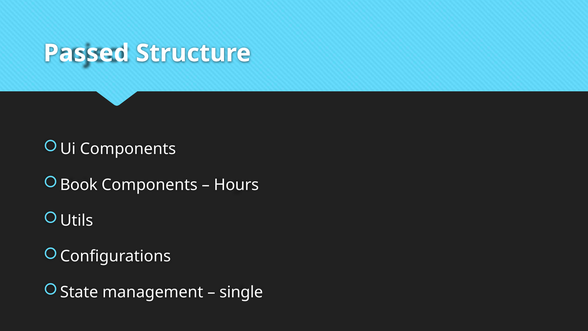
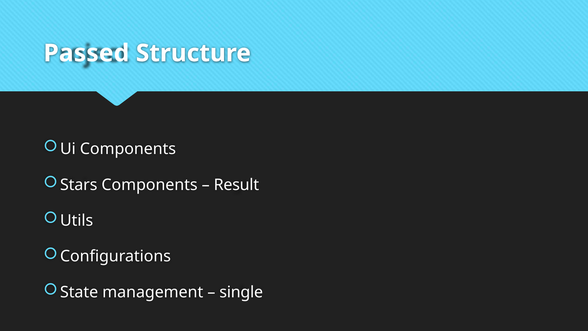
Book: Book -> Stars (79, 185)
Hours: Hours -> Result (236, 185)
